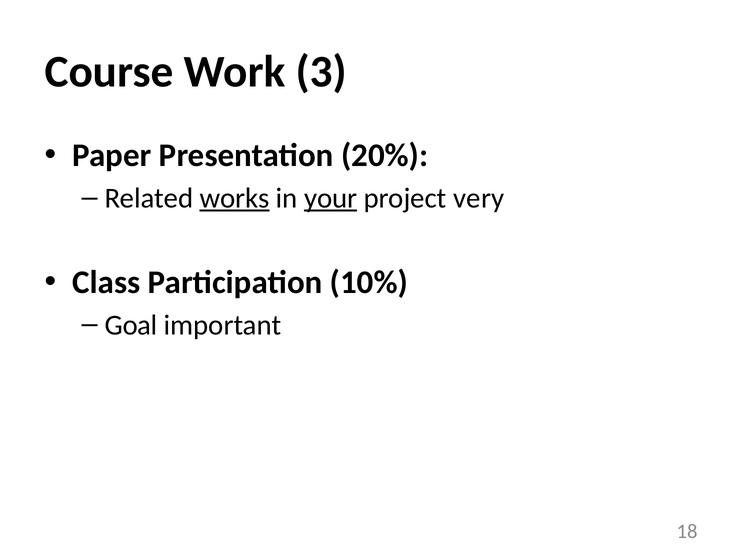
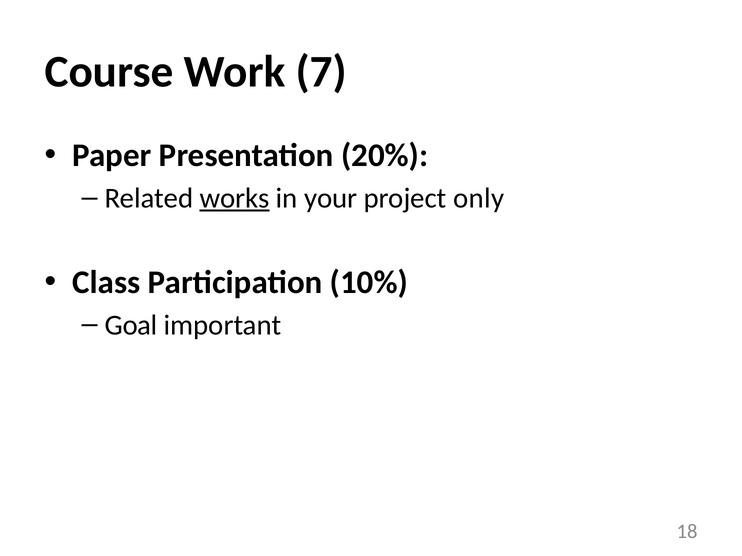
3: 3 -> 7 (321, 72)
your underline: present -> none (331, 198)
very: very -> only (479, 198)
